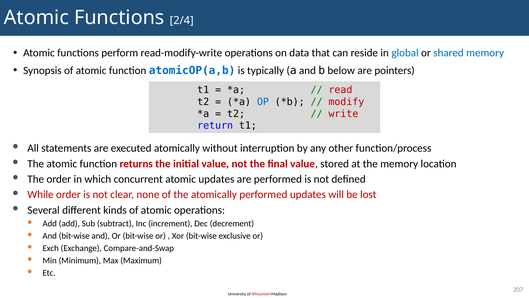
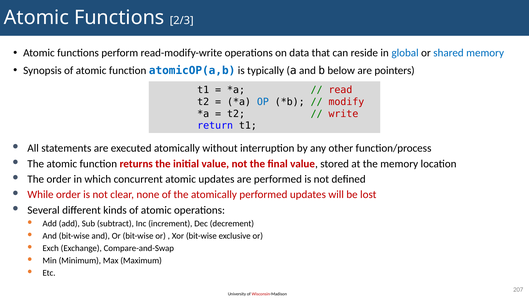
2/4: 2/4 -> 2/3 (182, 21)
